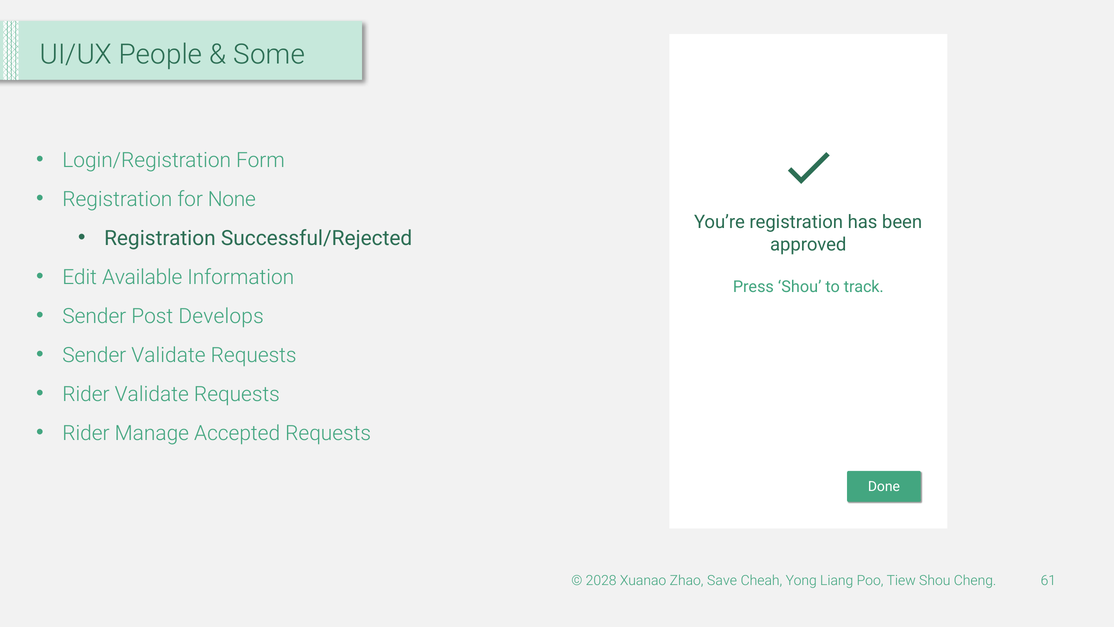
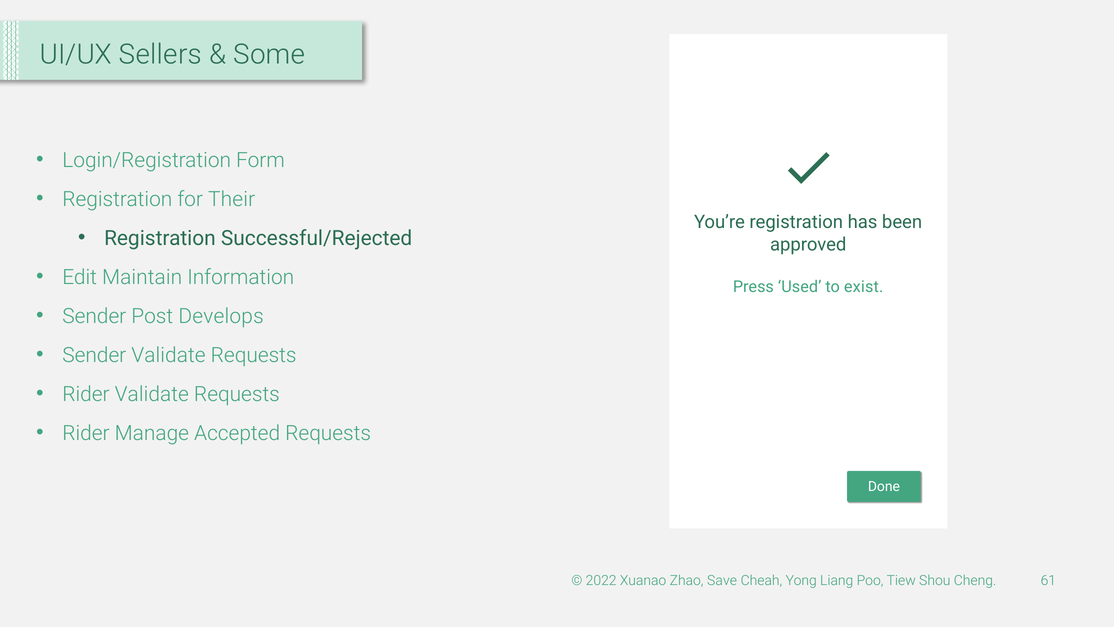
People: People -> Sellers (160, 55)
None: None -> Their (232, 199)
Available: Available -> Maintain (142, 277)
Press Shou: Shou -> Used (800, 287)
track: track -> exist (864, 287)
2028: 2028 -> 2022 (601, 580)
